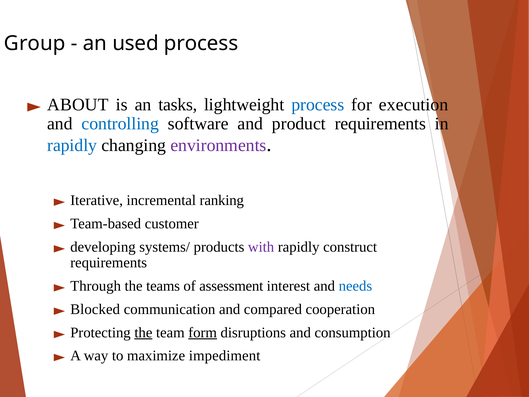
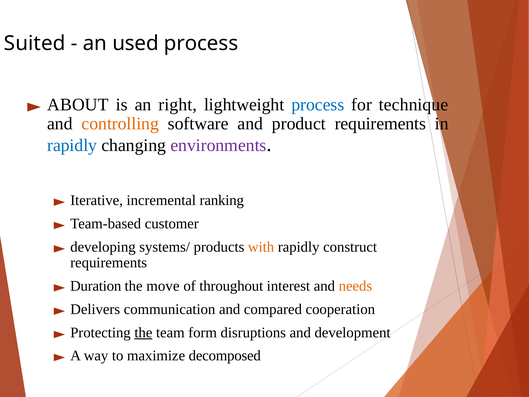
Group: Group -> Suited (35, 43)
tasks: tasks -> right (178, 105)
execution: execution -> technique (414, 105)
controlling colour: blue -> orange (120, 124)
with colour: purple -> orange (261, 247)
Through: Through -> Duration (96, 286)
teams: teams -> move (163, 286)
assessment: assessment -> throughout (231, 286)
needs colour: blue -> orange (355, 286)
Blocked: Blocked -> Delivers (95, 309)
form underline: present -> none (203, 332)
consumption: consumption -> development (353, 332)
impediment: impediment -> decomposed (225, 355)
